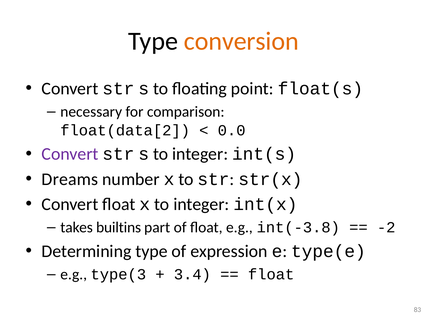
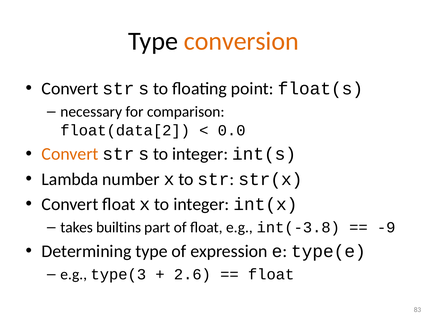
Convert colour: purple -> orange (70, 154)
Dreams: Dreams -> Lambda (70, 179)
-2: -2 -> -9 (386, 228)
3.4: 3.4 -> 2.6 (192, 275)
